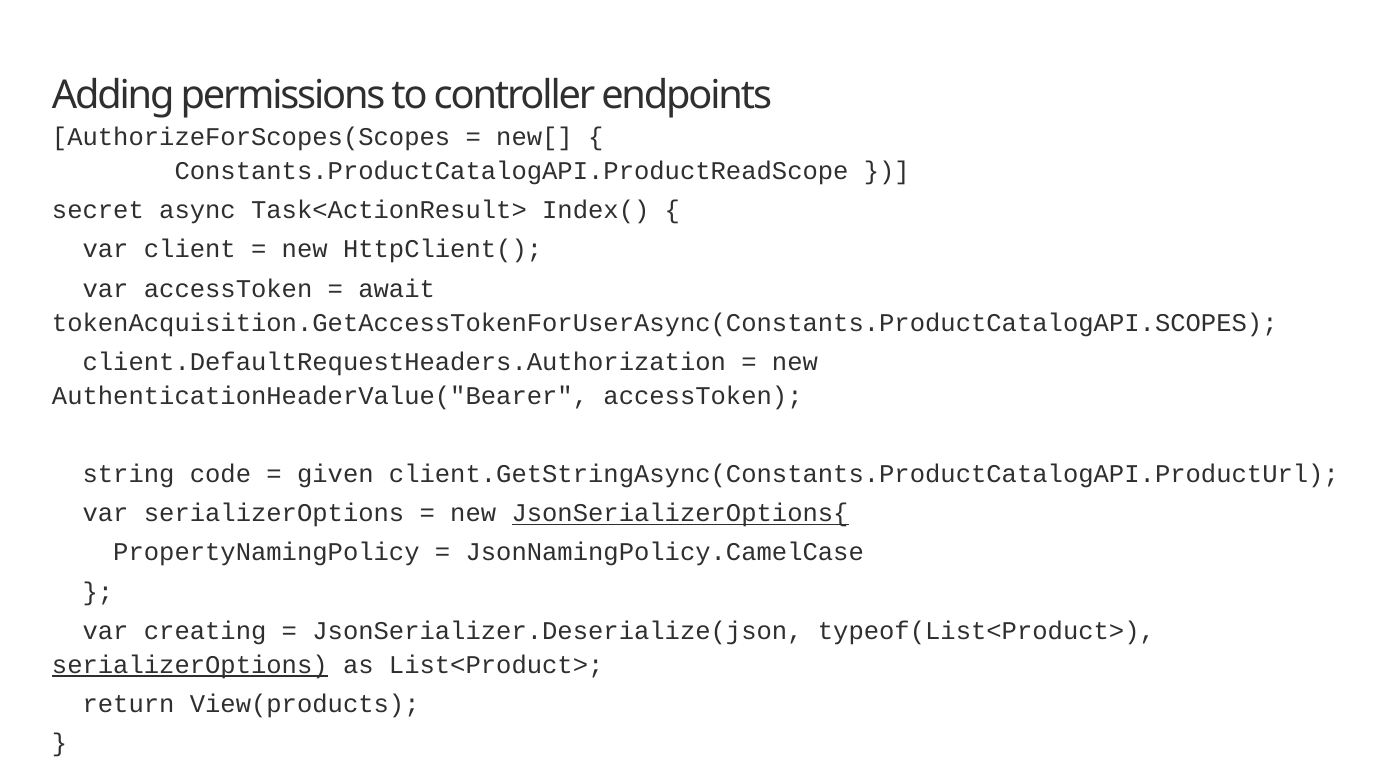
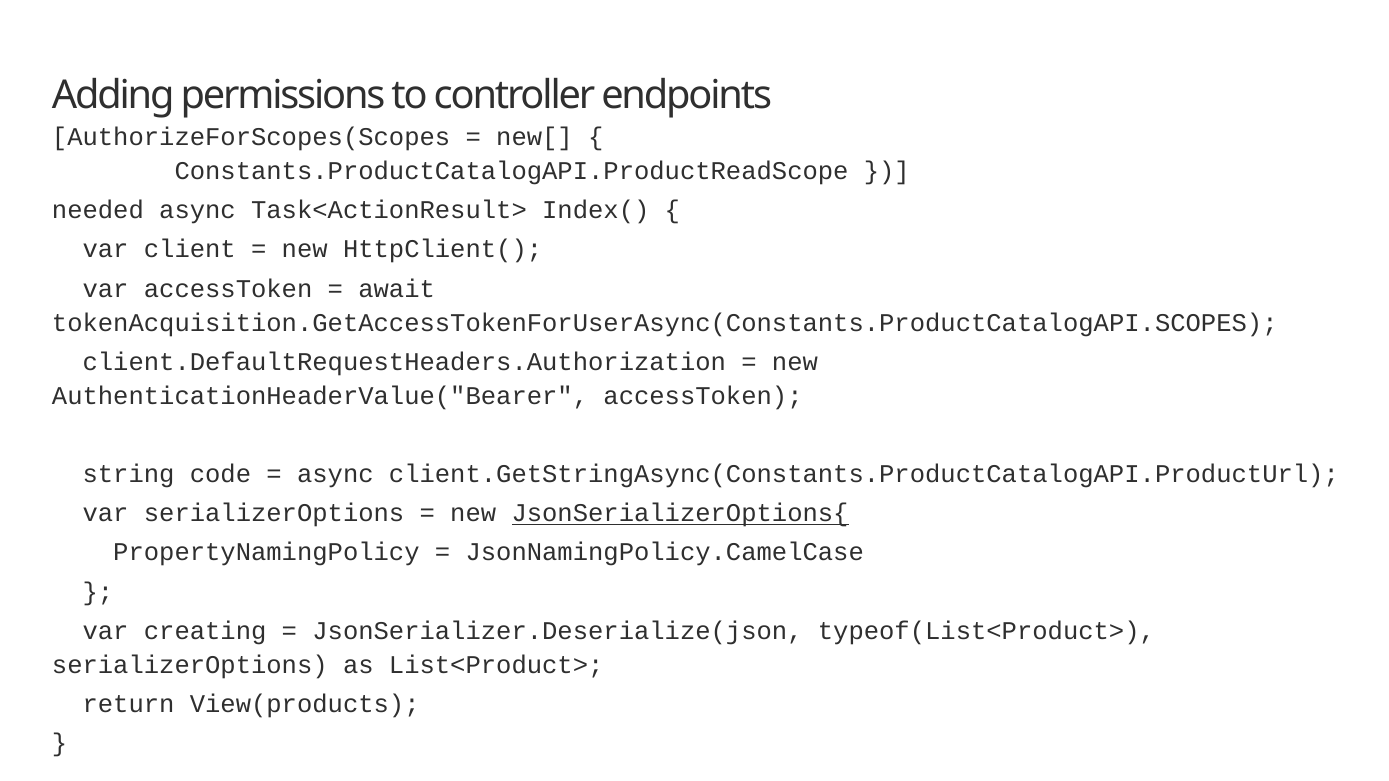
secret: secret -> needed (98, 210)
given: given -> async (335, 474)
serializerOptions underline: present -> none (190, 665)
